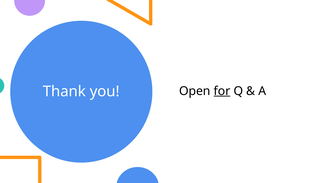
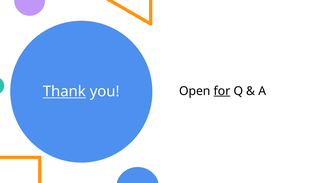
Thank underline: none -> present (64, 92)
